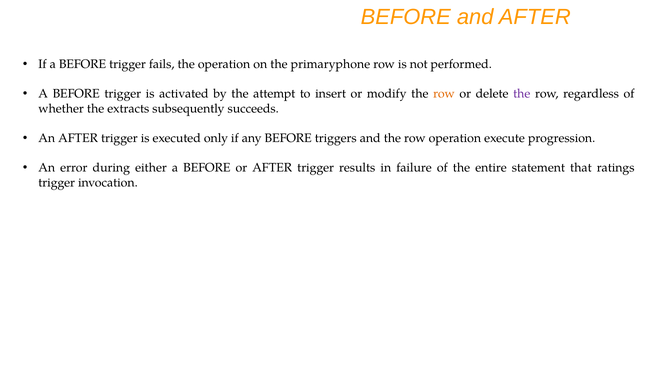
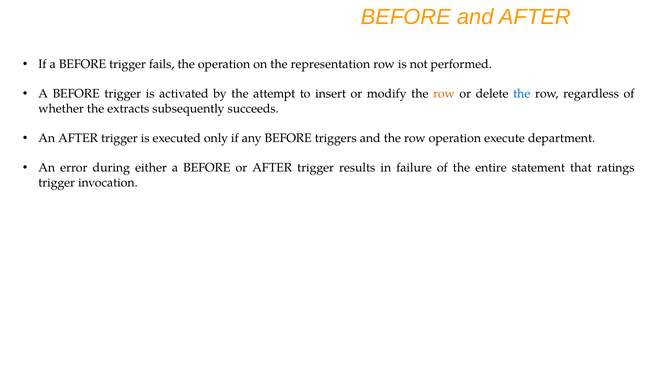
primaryphone: primaryphone -> representation (330, 64)
the colour: purple -> blue (522, 94)
progression: progression -> department (562, 138)
